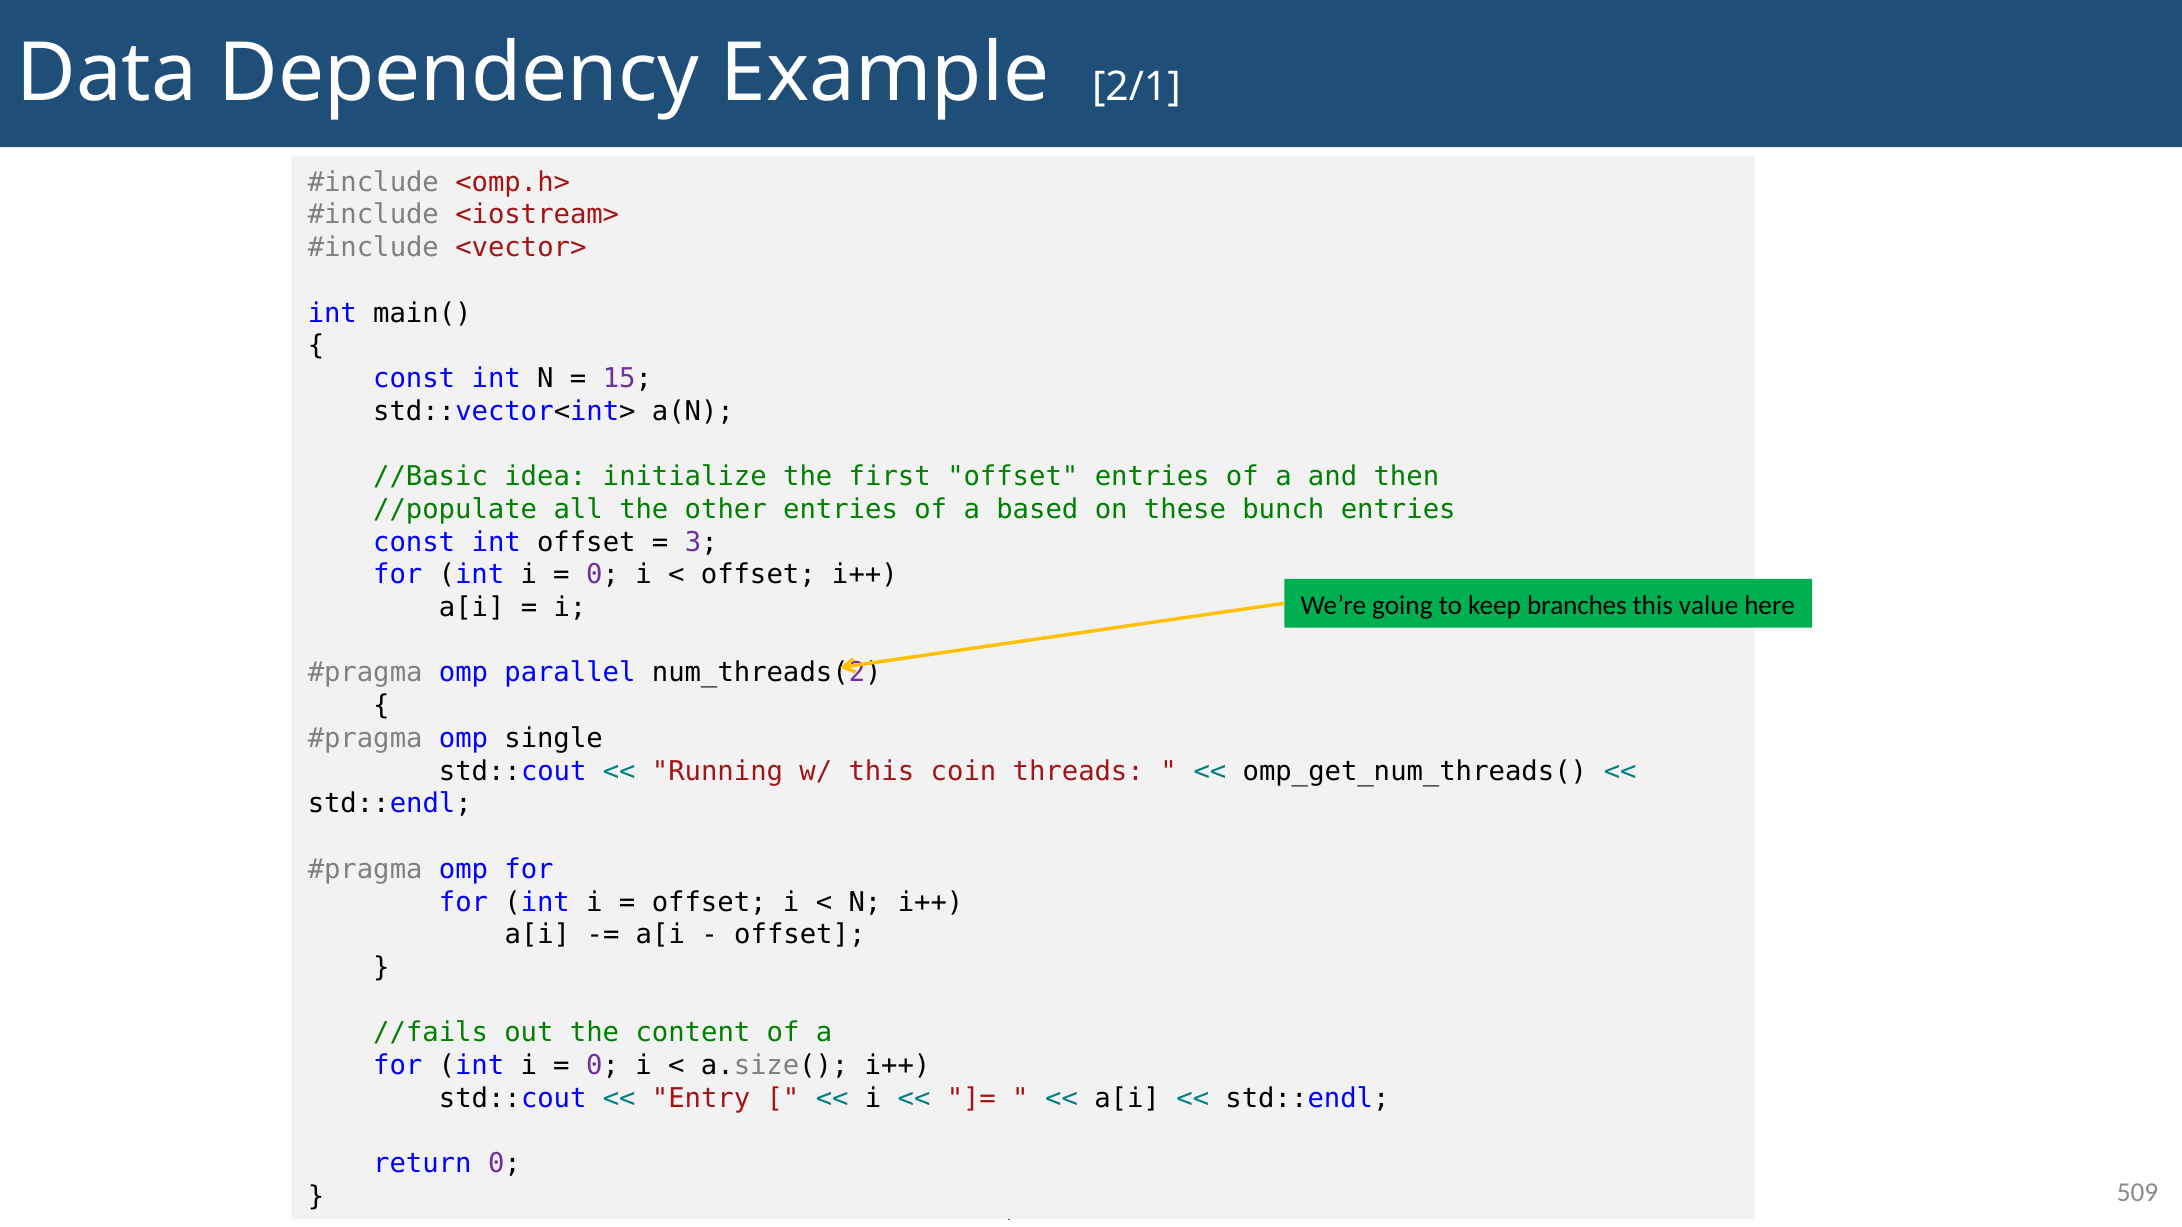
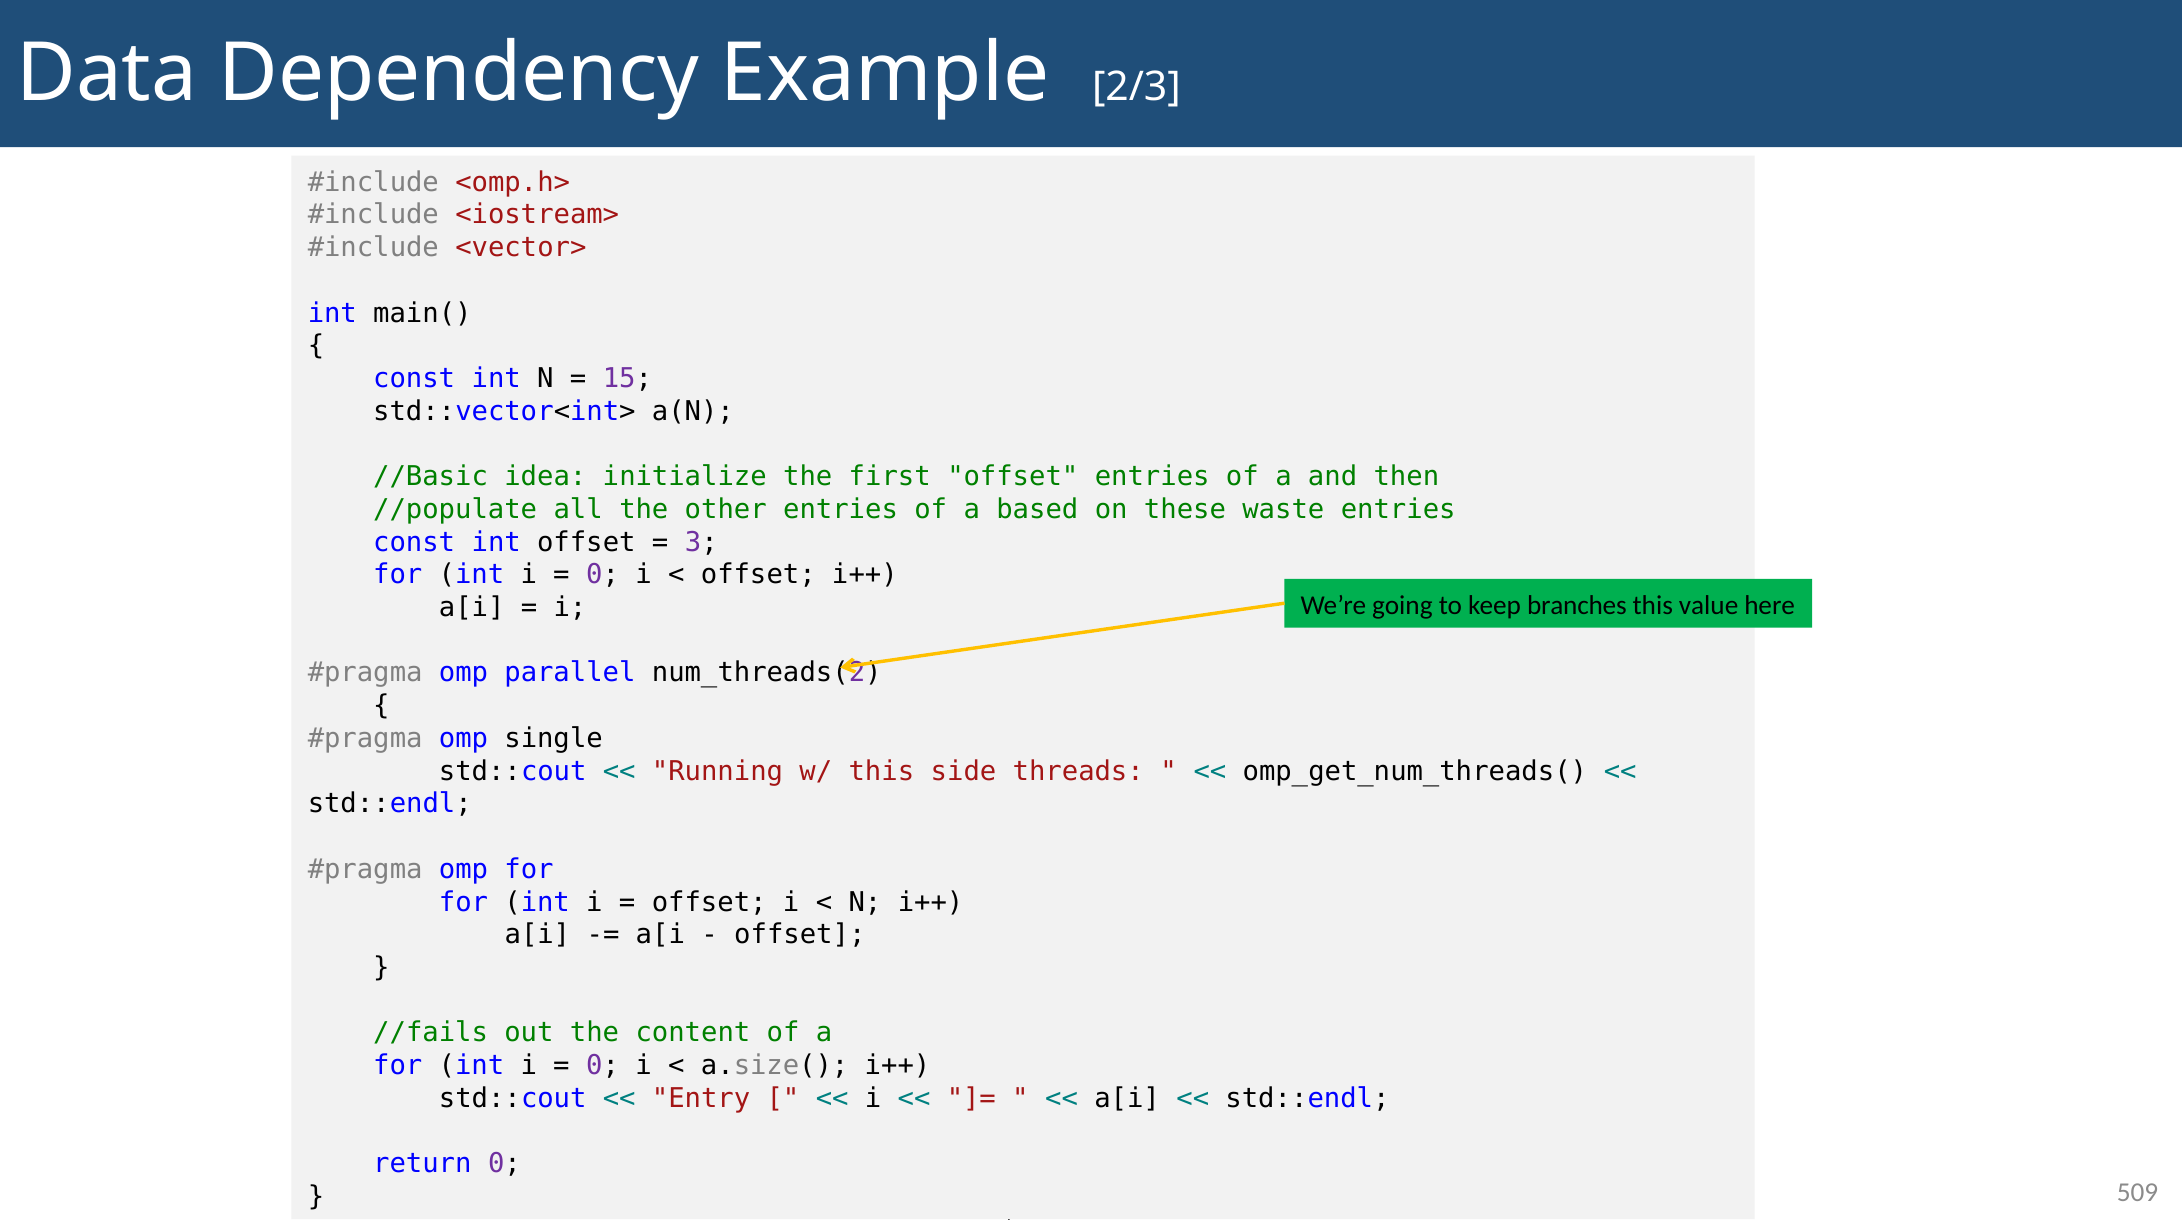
2/1: 2/1 -> 2/3 (1136, 87)
bunch: bunch -> waste (1283, 510)
coin: coin -> side (964, 771)
